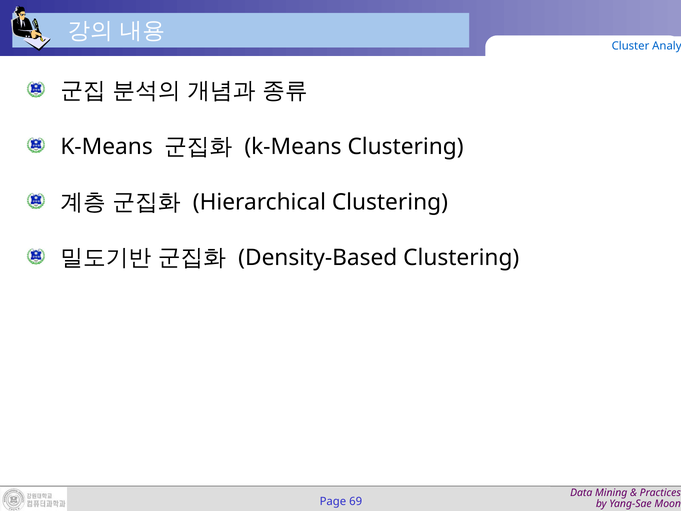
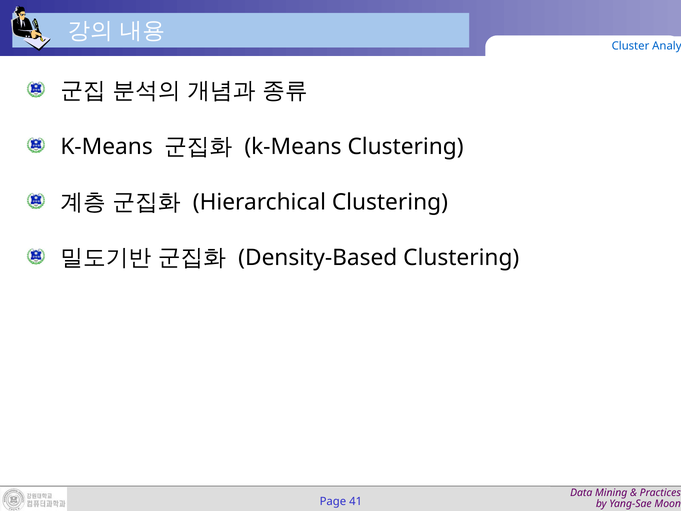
69: 69 -> 41 (356, 501)
